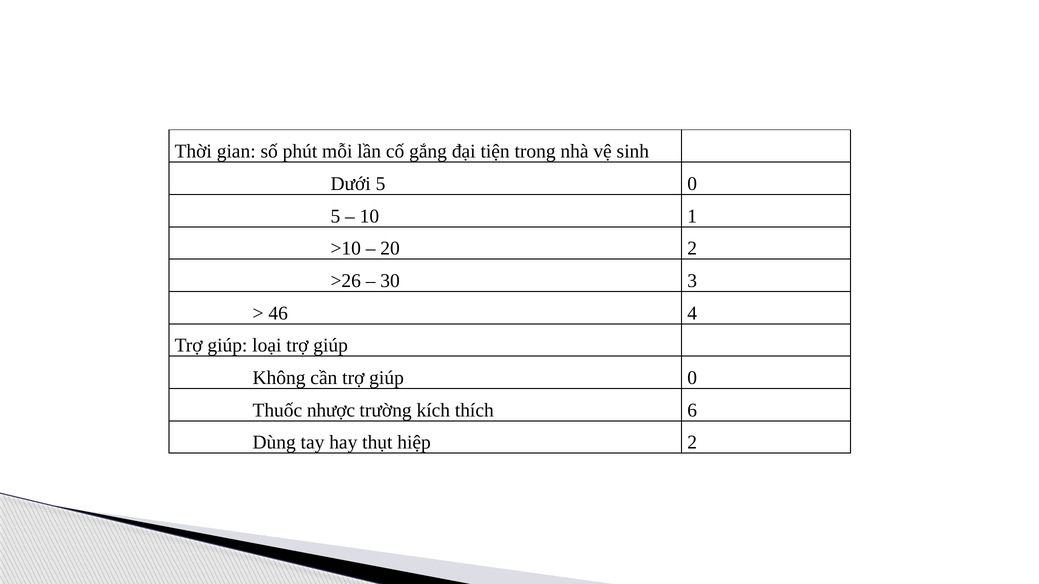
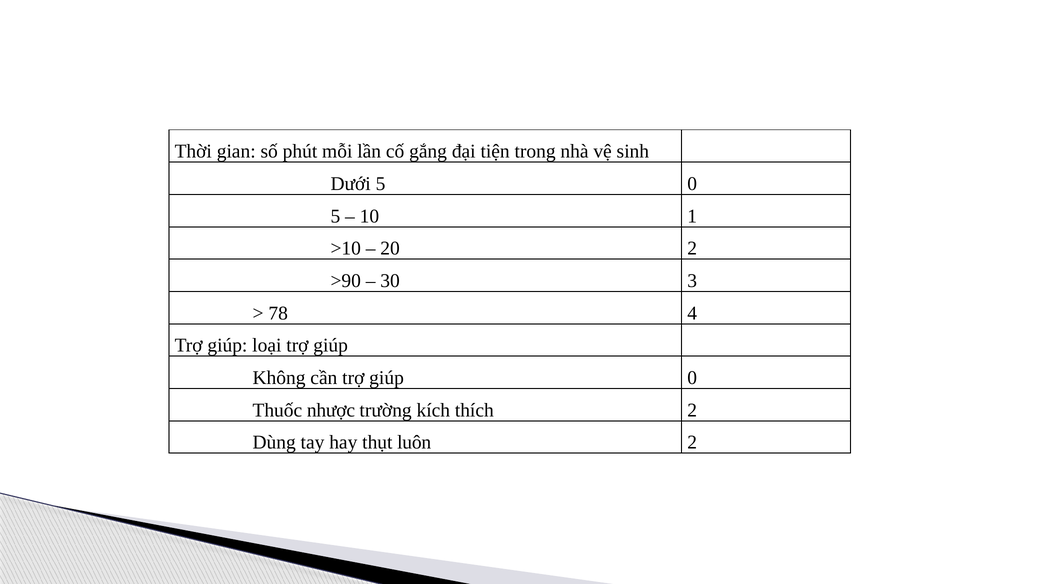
>26: >26 -> >90 (346, 281)
46: 46 -> 78 (278, 313)
thích 6: 6 -> 2 (692, 411)
hiệp: hiệp -> luôn (414, 443)
